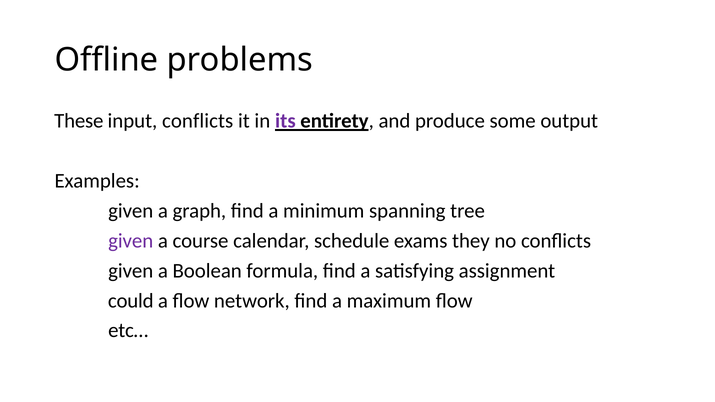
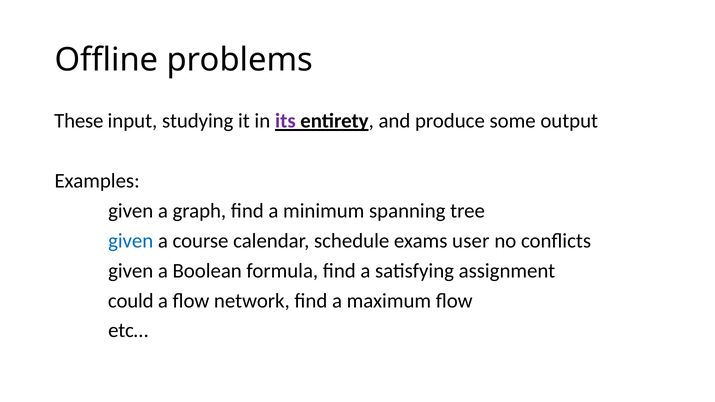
input conflicts: conflicts -> studying (198, 121)
given colour: purple -> blue (131, 241)
they: they -> user (471, 241)
